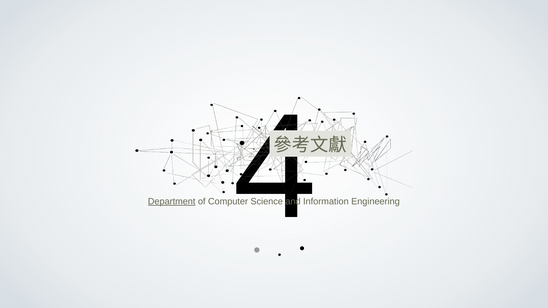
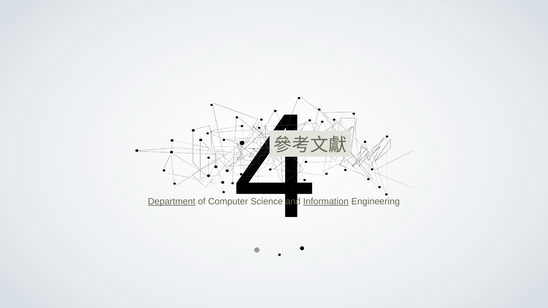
Information underline: none -> present (326, 202)
